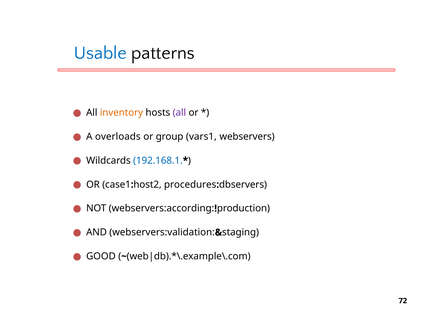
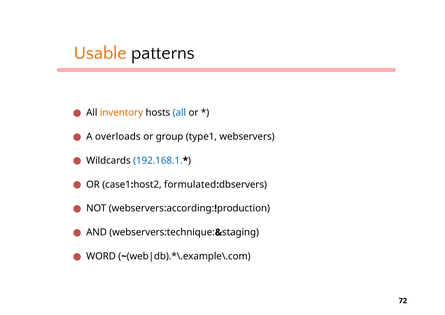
Usable colour: blue -> orange (100, 53)
all colour: purple -> blue (179, 112)
vars1: vars1 -> type1 (201, 136)
procedures: procedures -> formulated (190, 184)
webservers:validation: webservers:validation -> webservers:technique (162, 232)
GOOD: GOOD -> WORD (101, 256)
